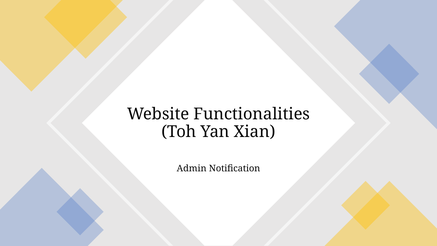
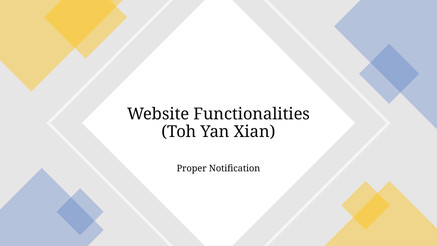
Admin: Admin -> Proper (192, 168)
